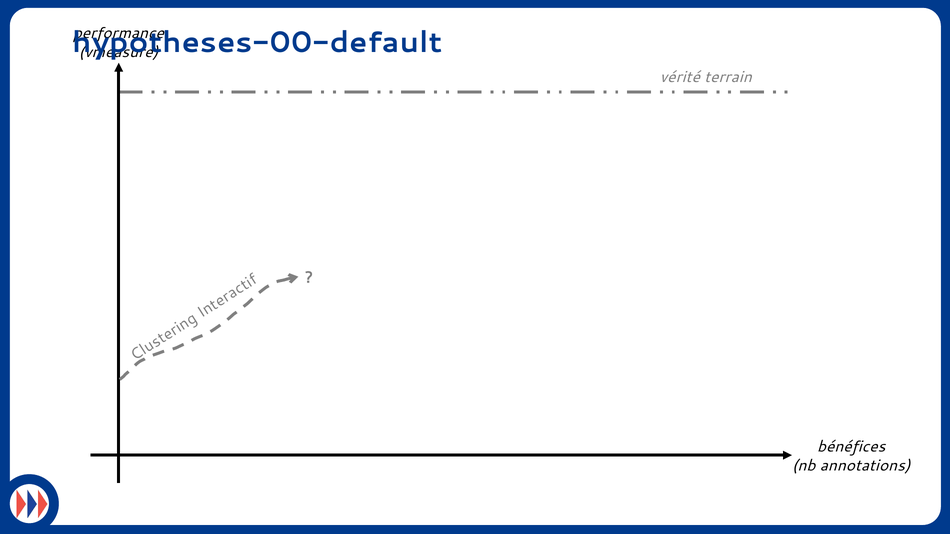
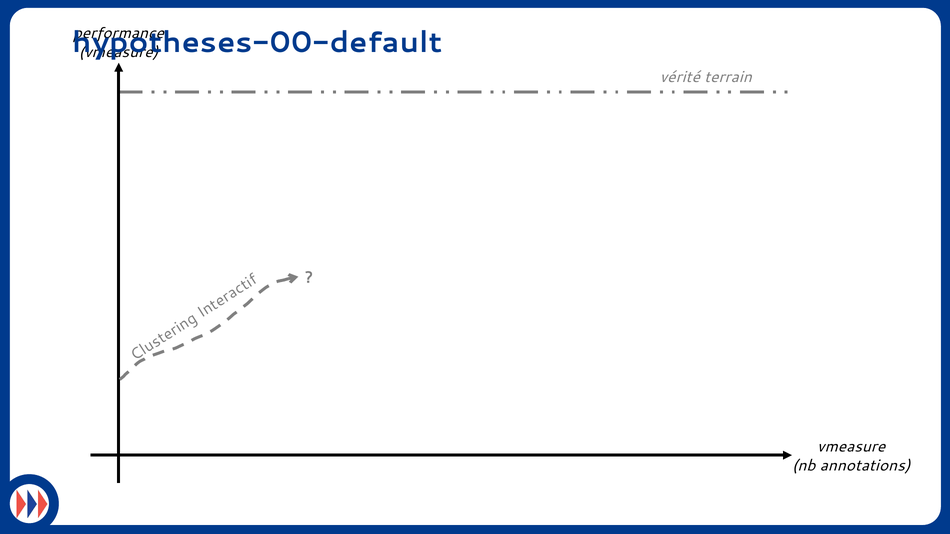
bénéfices: bénéfices -> vmeasure (851, 447)
